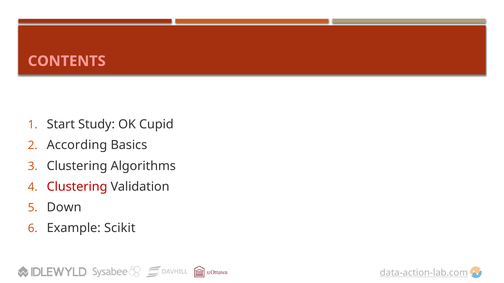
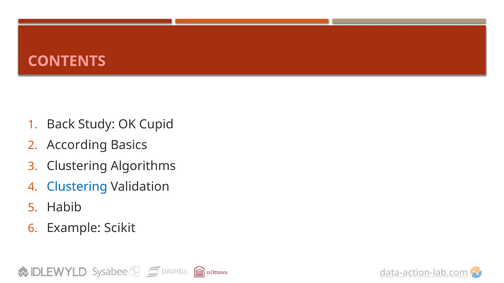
Start: Start -> Back (61, 125)
Clustering colour: red -> blue (77, 187)
Down: Down -> Habib (64, 208)
